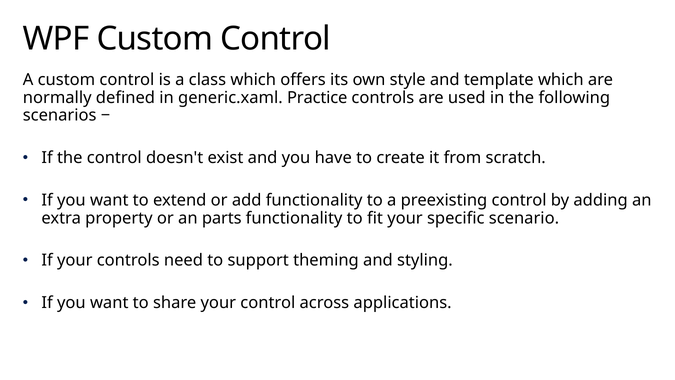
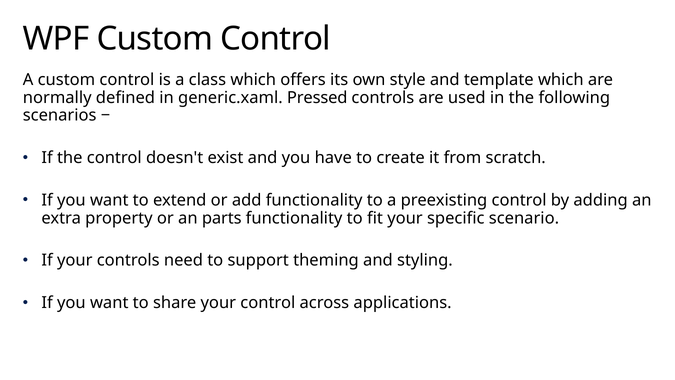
Practice: Practice -> Pressed (317, 97)
